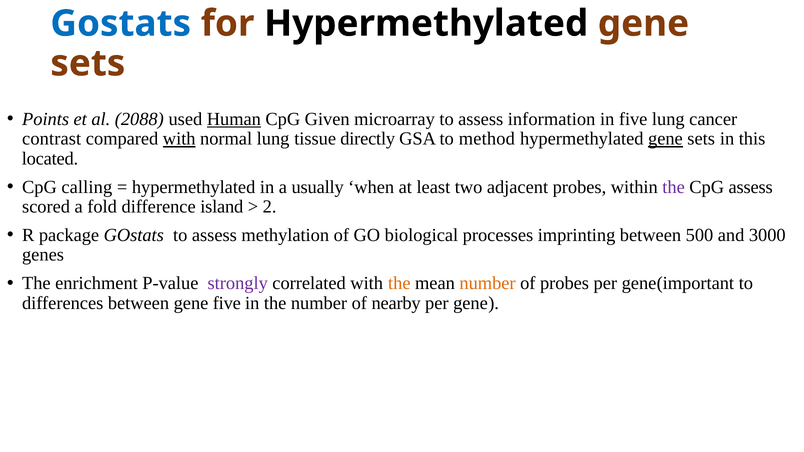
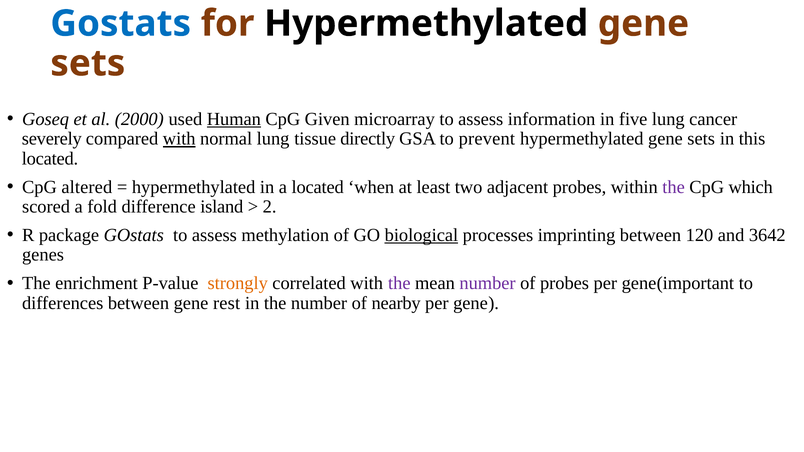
Points: Points -> Goseq (46, 119)
2088: 2088 -> 2000 (139, 119)
contrast: contrast -> severely (52, 139)
method: method -> prevent (487, 139)
gene underline: present -> none (665, 139)
calling: calling -> altered (87, 187)
a usually: usually -> located (318, 187)
CpG assess: assess -> which (751, 187)
biological underline: none -> present (421, 235)
500: 500 -> 120 (700, 235)
3000: 3000 -> 3642 (767, 235)
strongly colour: purple -> orange (238, 283)
the colour: orange -> purple (399, 283)
number colour: orange -> purple (488, 283)
gene five: five -> rest (227, 303)
